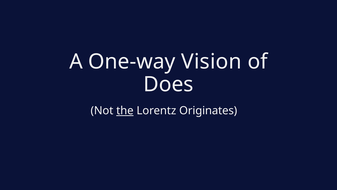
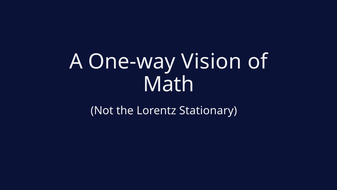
Does: Does -> Math (169, 84)
the underline: present -> none (125, 110)
Originates: Originates -> Stationary (208, 110)
